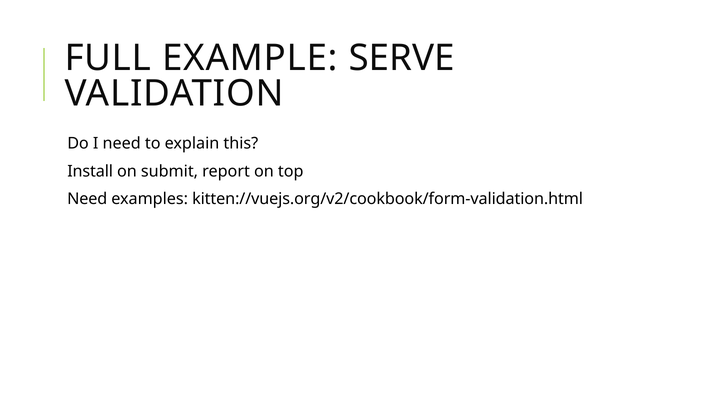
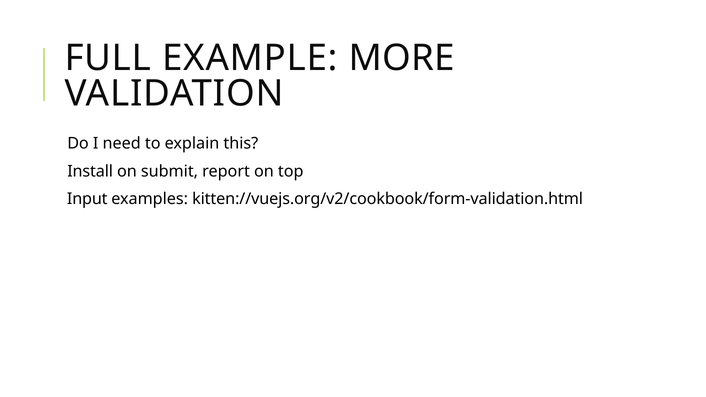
SERVE: SERVE -> MORE (402, 58)
Need: Need -> Input (87, 199)
